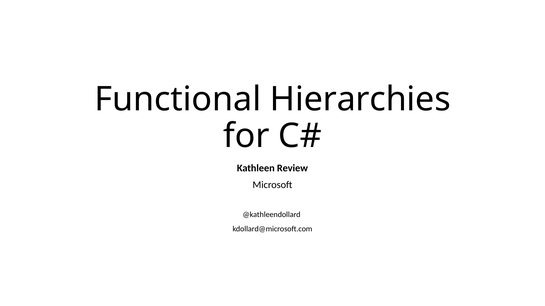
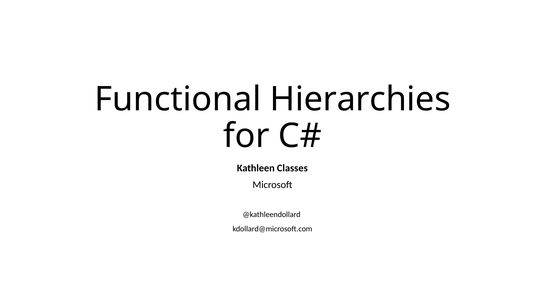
Review: Review -> Classes (292, 169)
